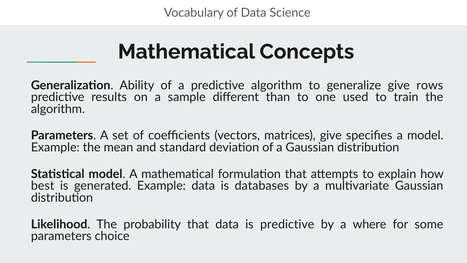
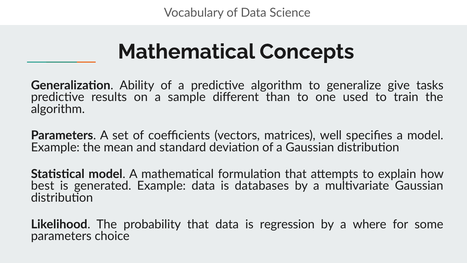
rows: rows -> tasks (430, 85)
matrices give: give -> well (331, 135)
is predictive: predictive -> regression (287, 224)
